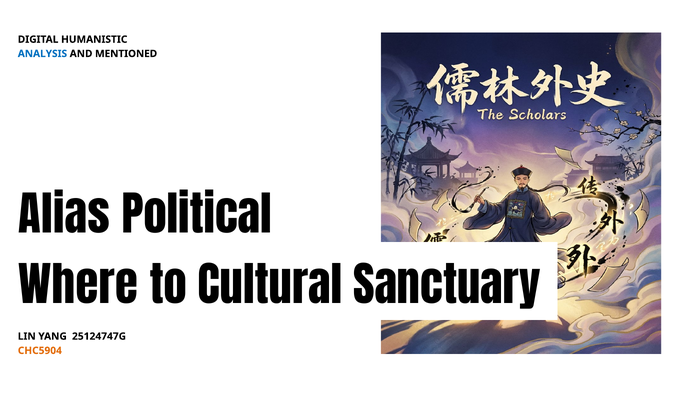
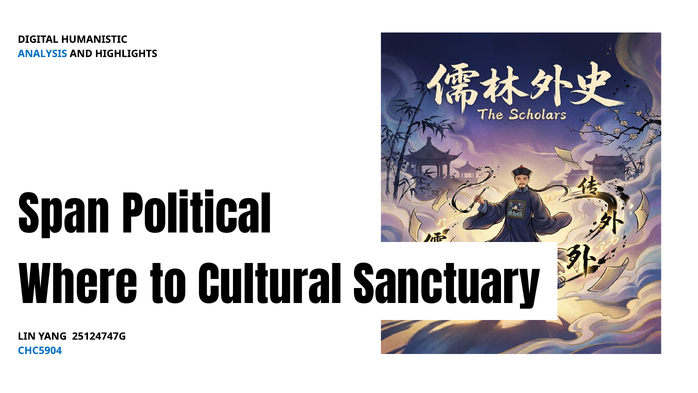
MENTIONED: MENTIONED -> HIGHLIGHTS (126, 54)
Alias: Alias -> Span (64, 217)
CHC5904 colour: orange -> blue (40, 350)
